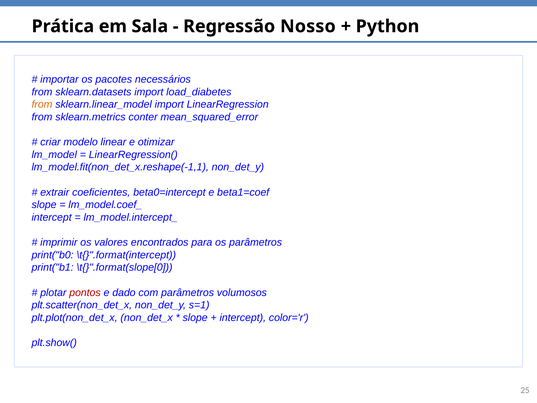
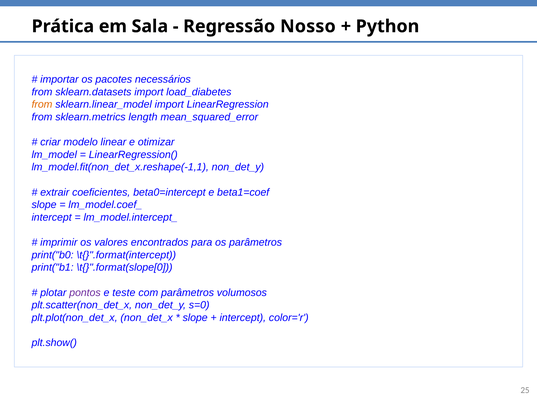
conter: conter -> length (143, 117)
pontos colour: red -> purple (85, 292)
dado: dado -> teste (124, 292)
s=1: s=1 -> s=0 (199, 305)
